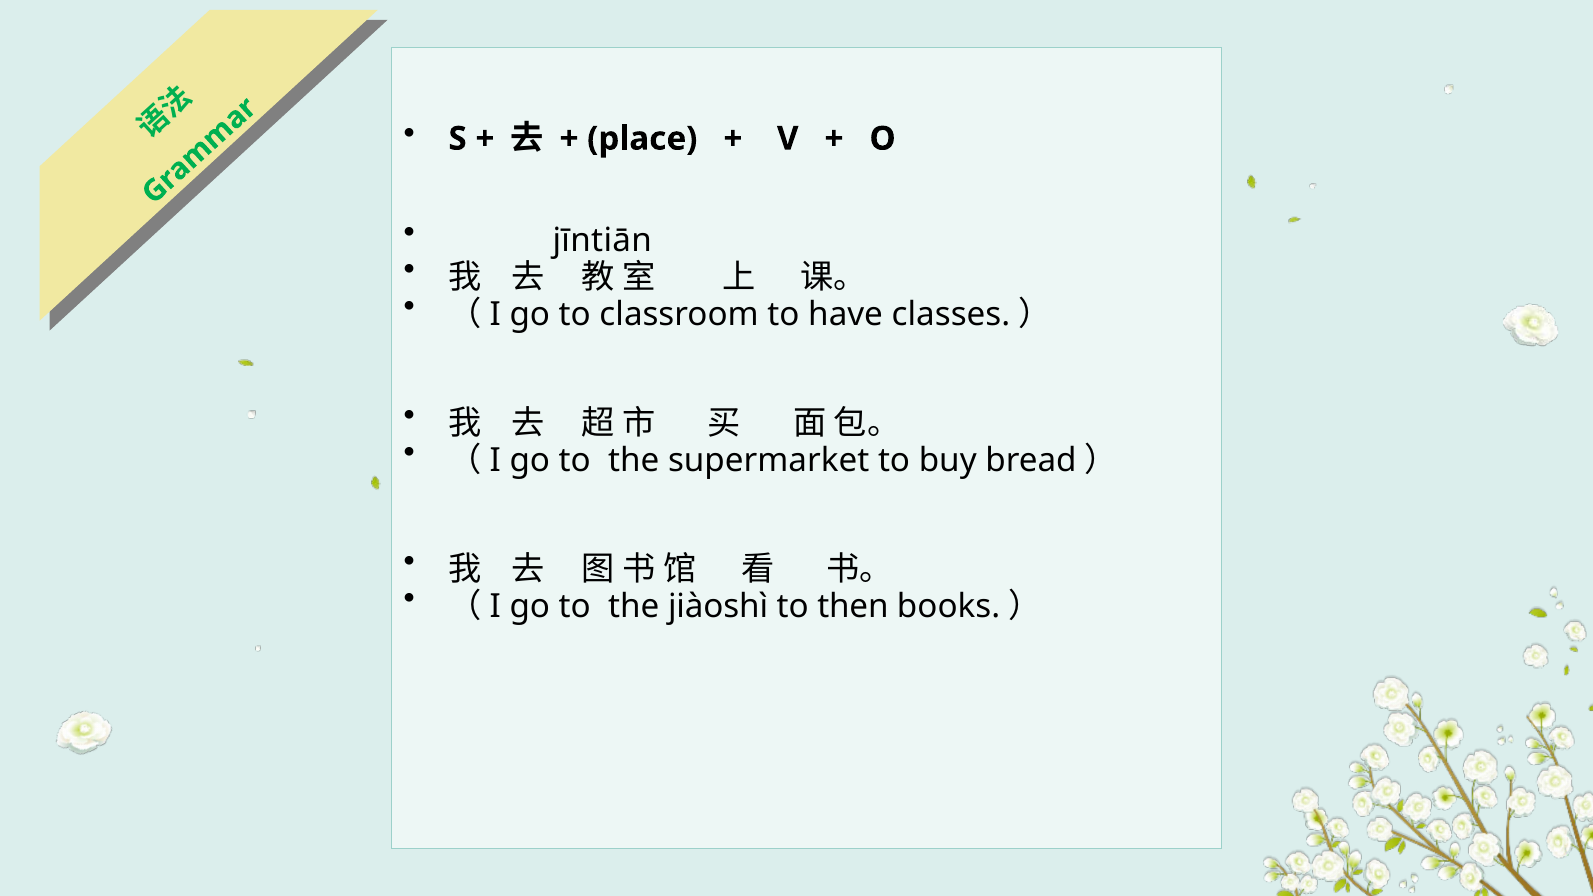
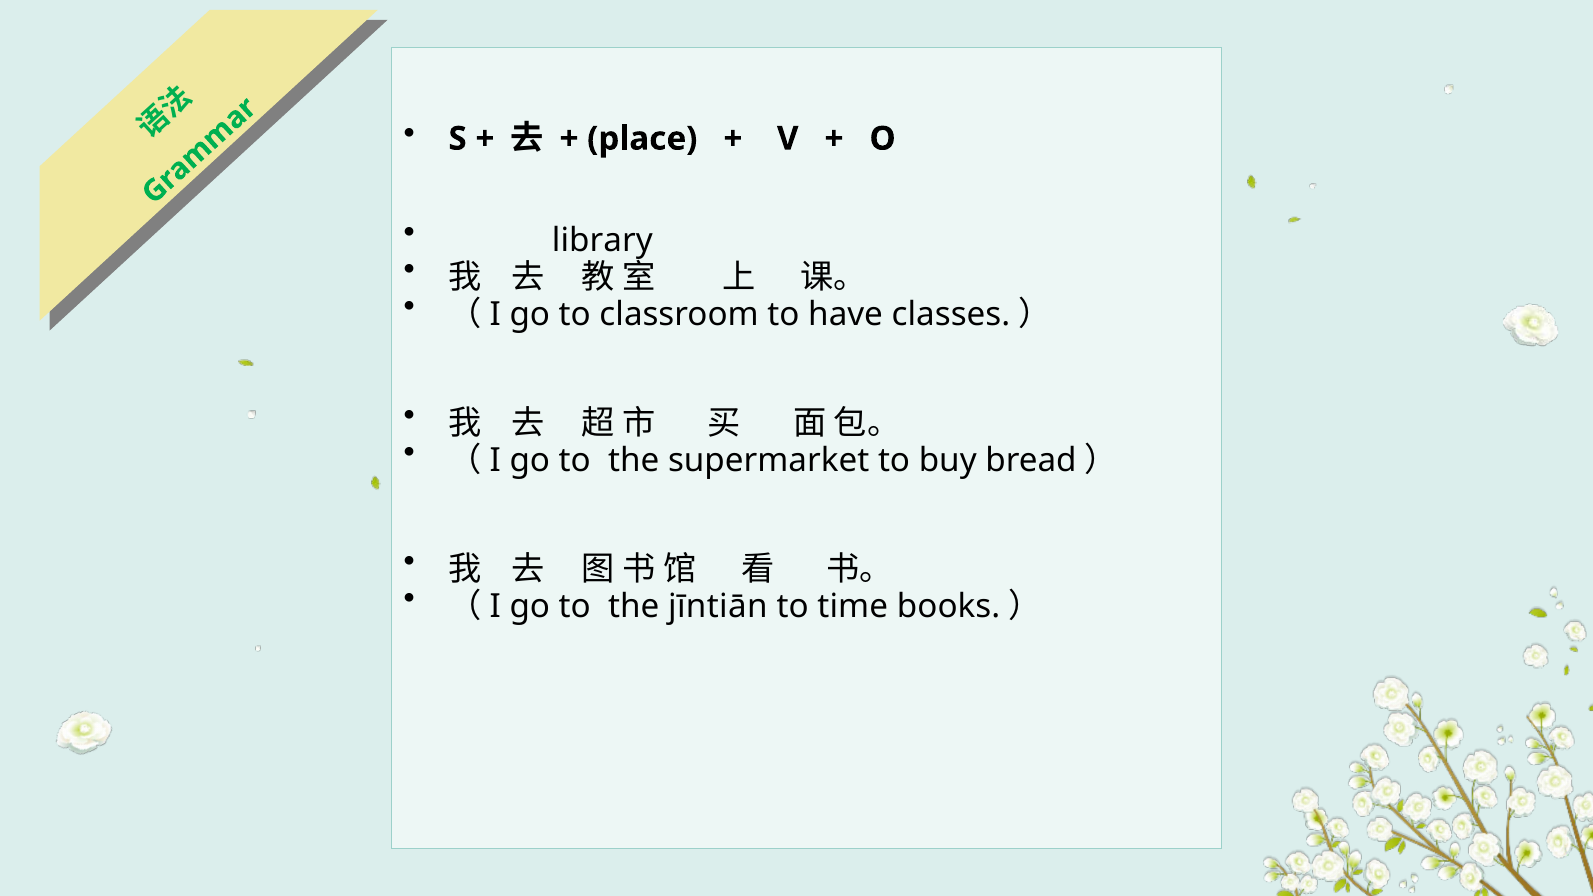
jīntiān: jīntiān -> library (602, 241)
jiàoshì: jiàoshì -> jīntiān (718, 606)
then: then -> time (853, 606)
